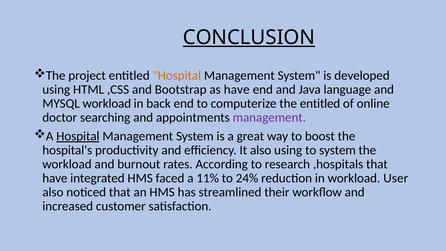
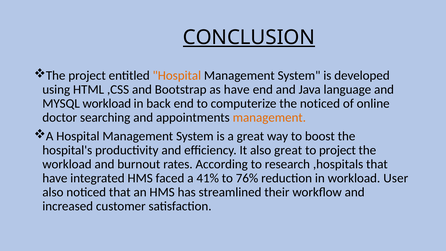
the entitled: entitled -> noticed (320, 103)
management colour: purple -> orange (269, 117)
Hospital underline: present -> none (78, 136)
also using: using -> great (288, 150)
to system: system -> project (337, 150)
11%: 11% -> 41% (208, 178)
24%: 24% -> 76% (247, 178)
